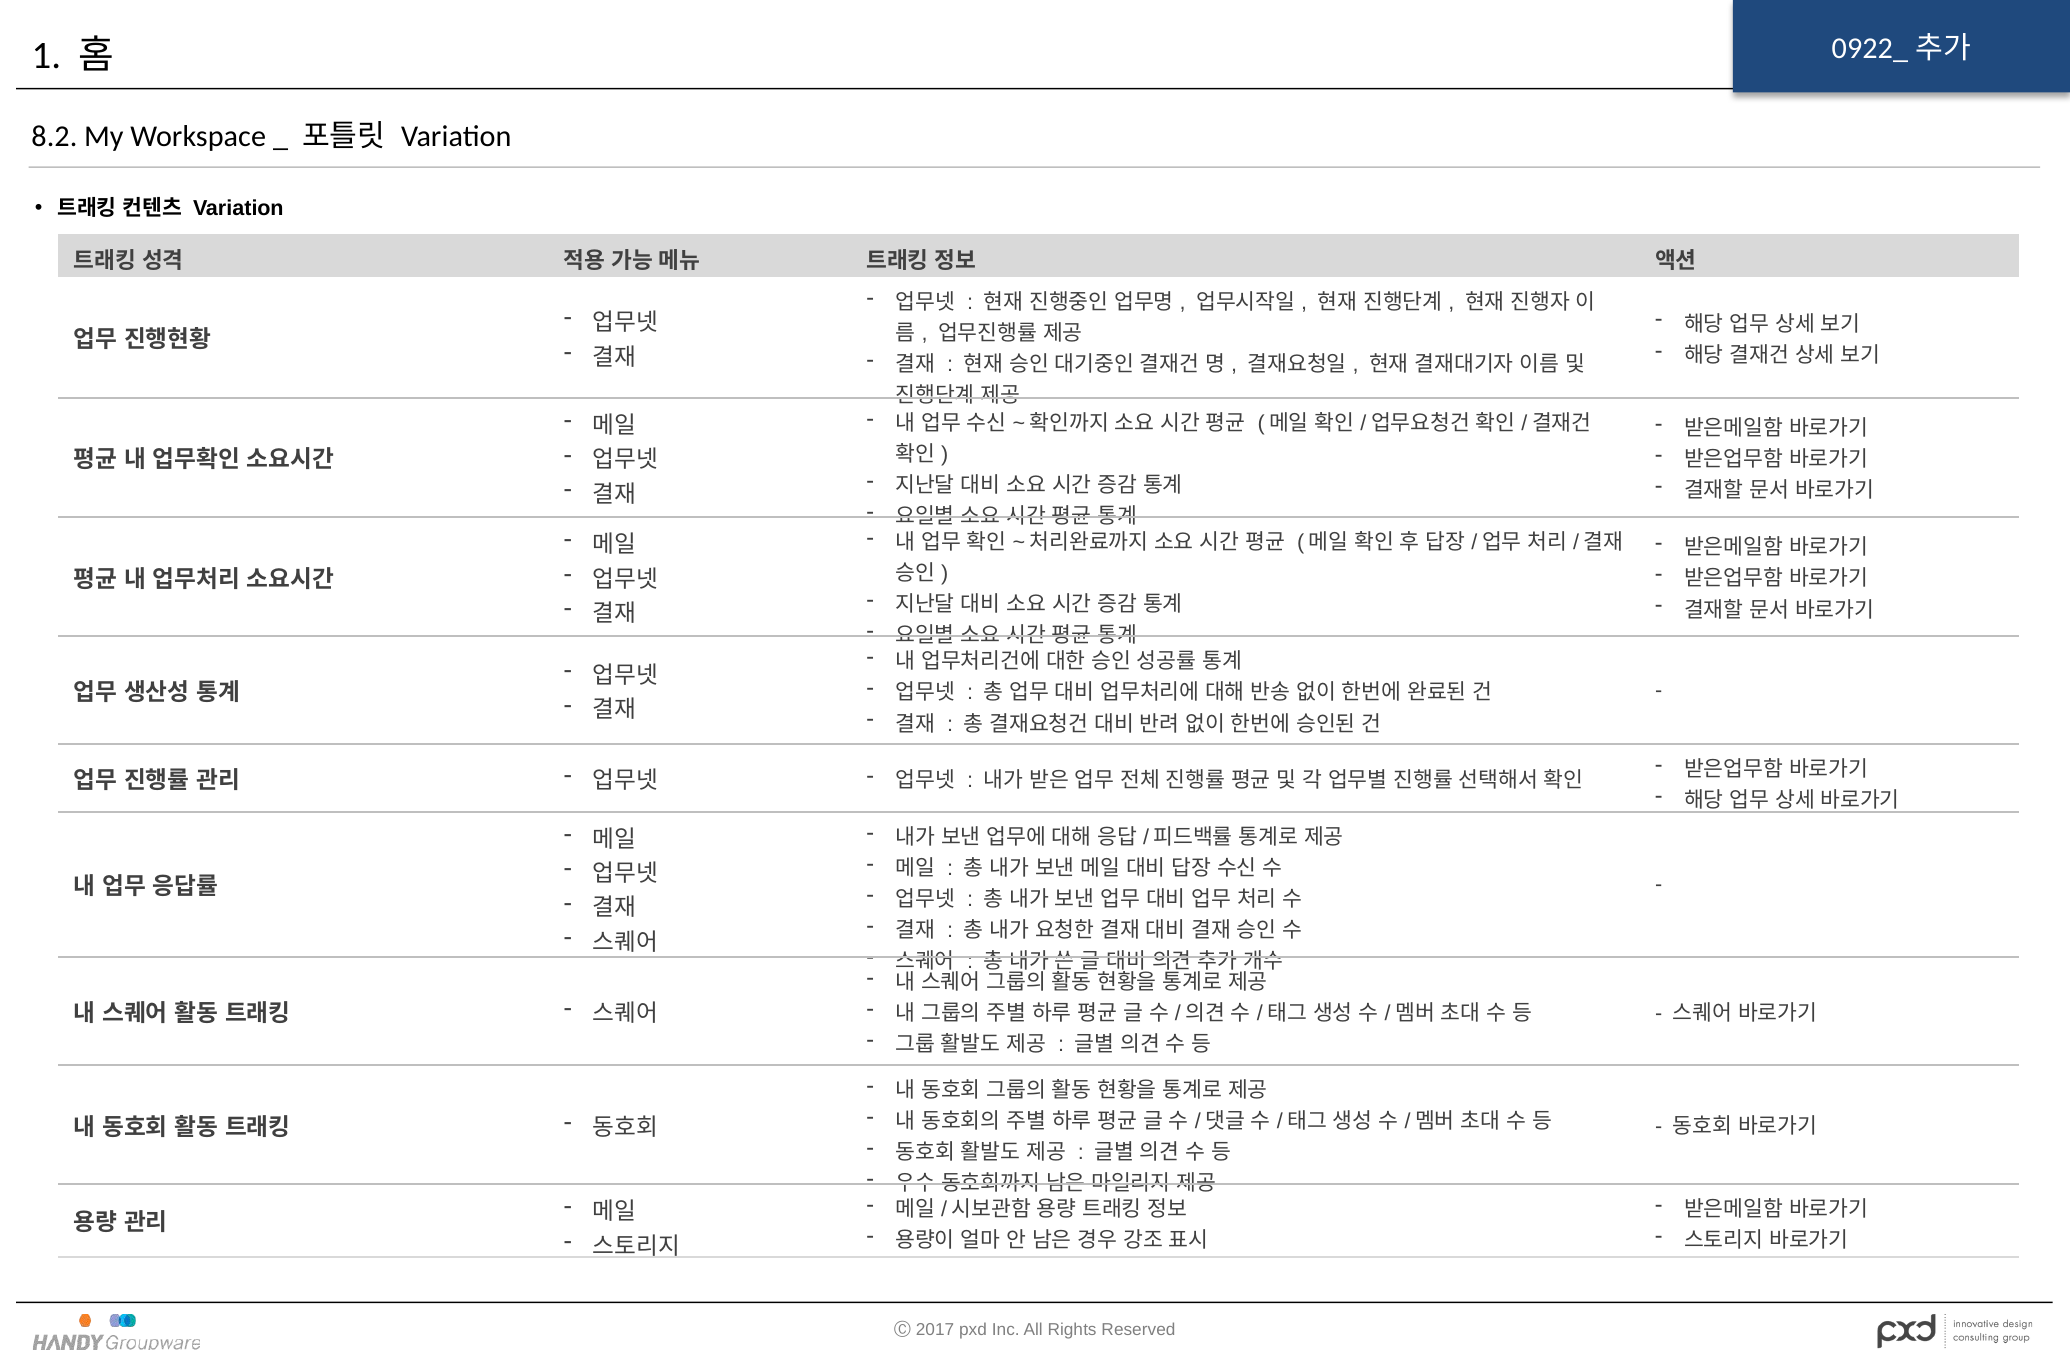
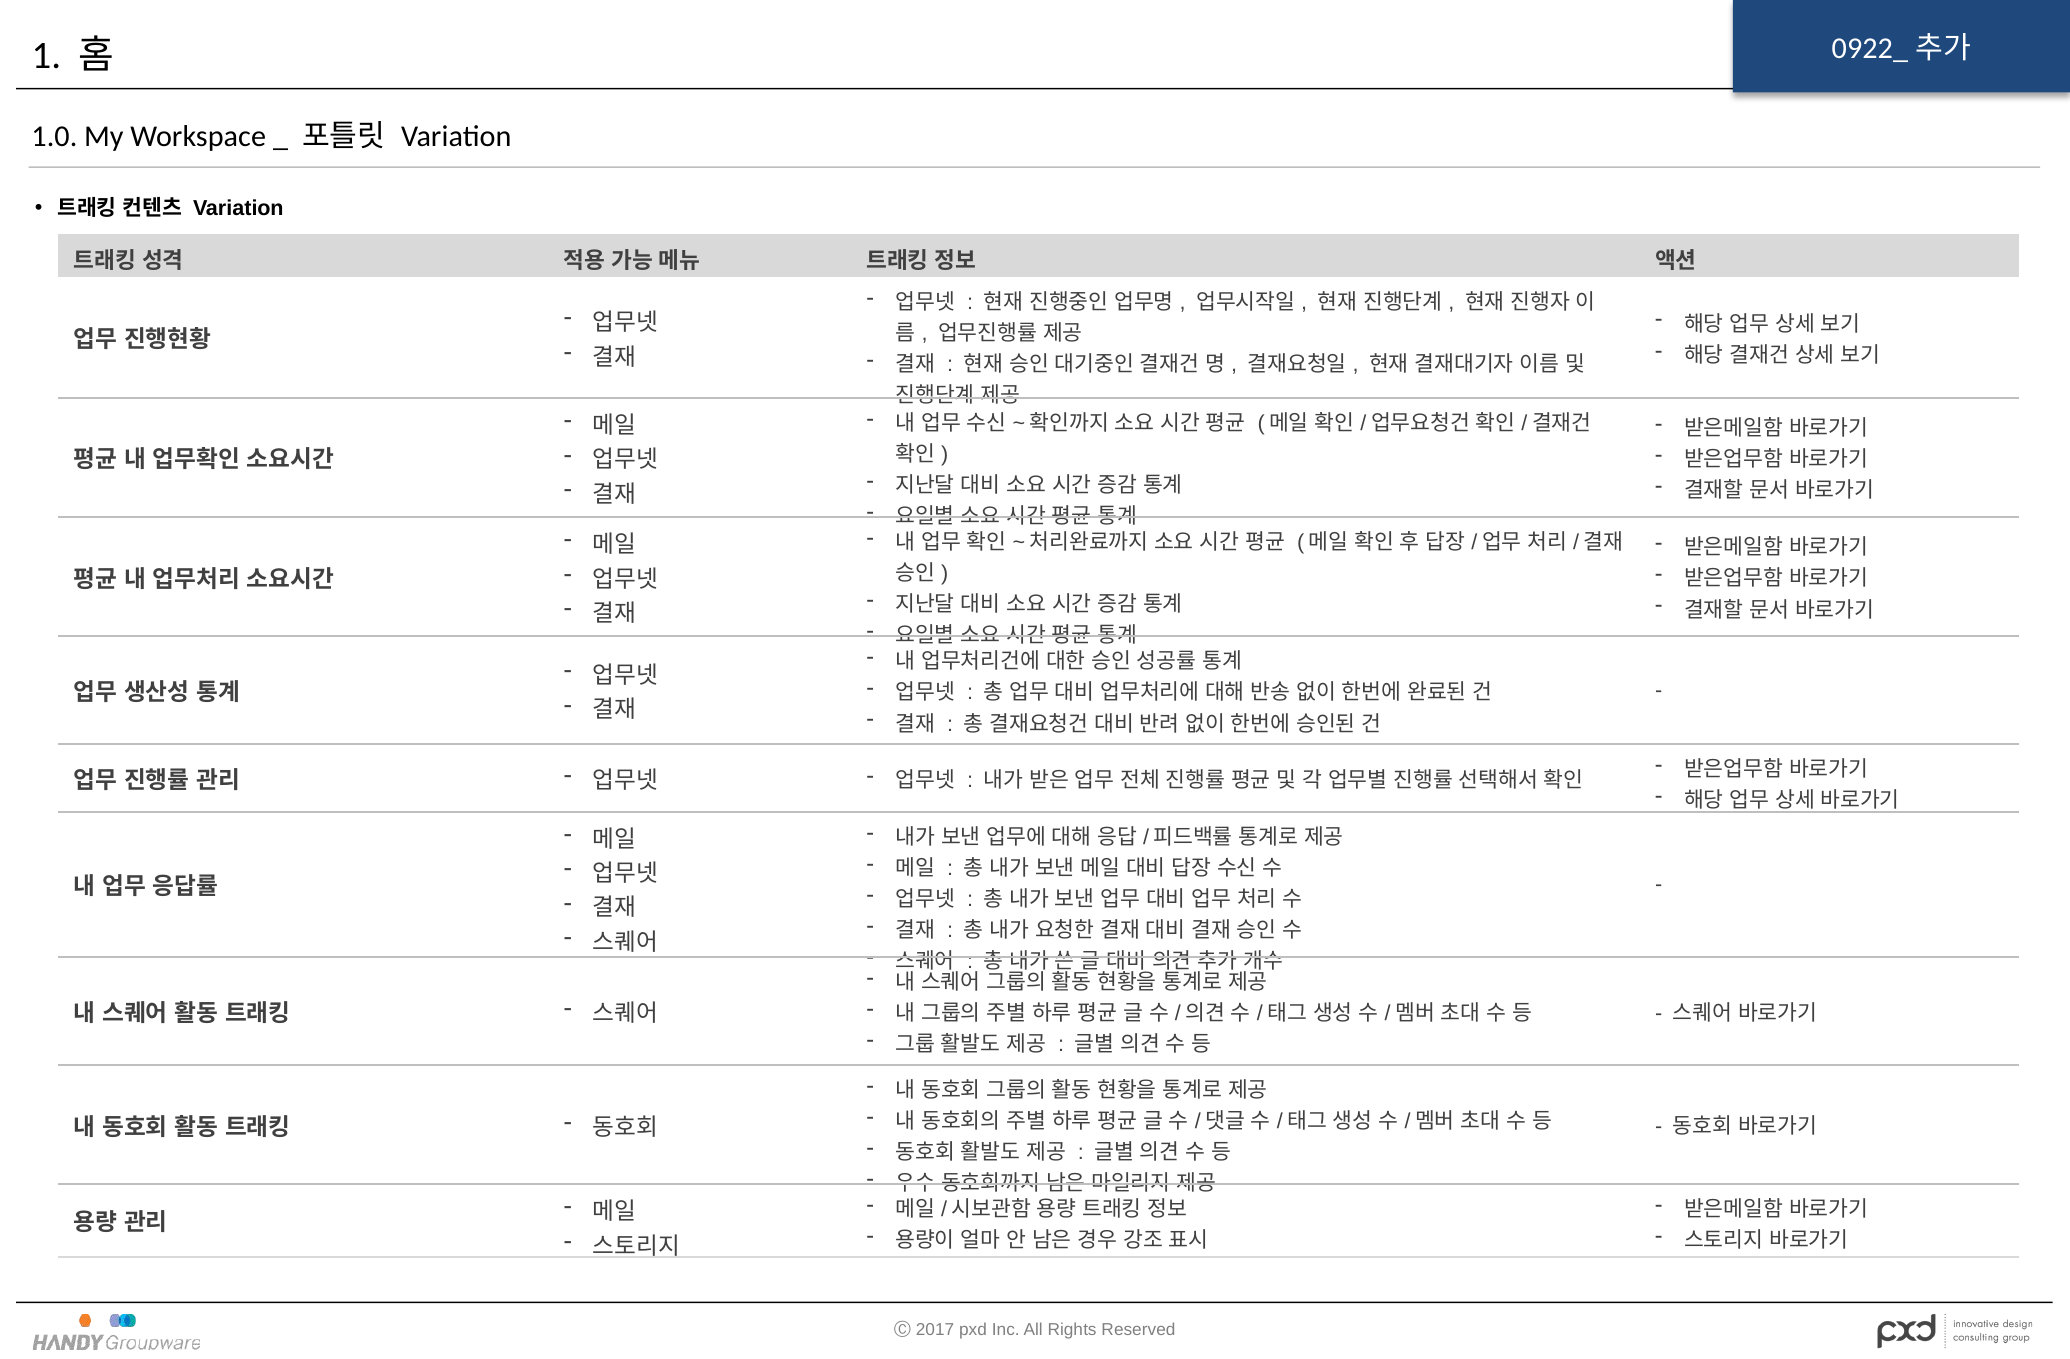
8.2: 8.2 -> 1.0 (54, 137)
